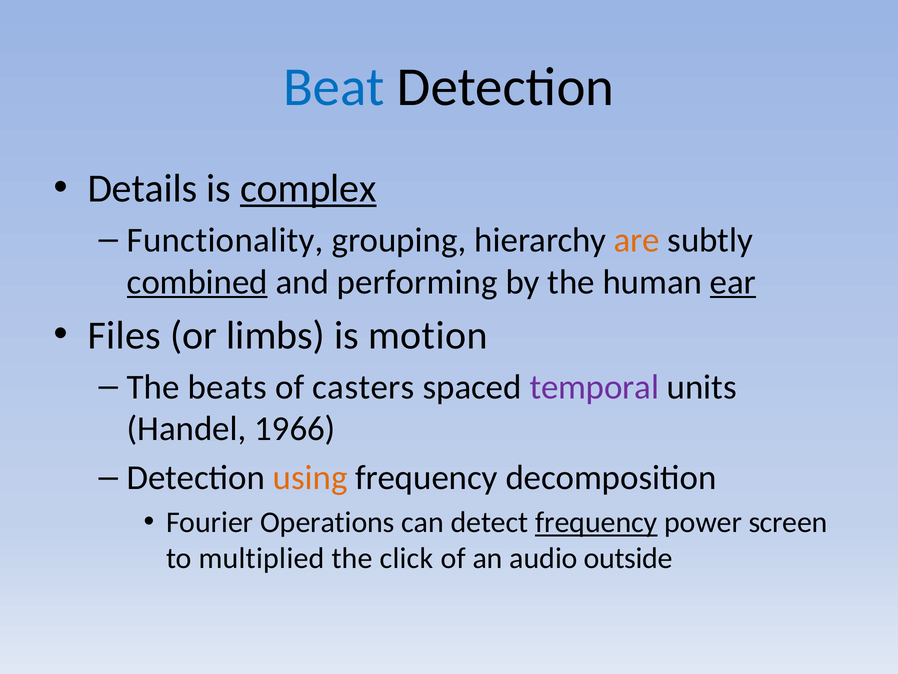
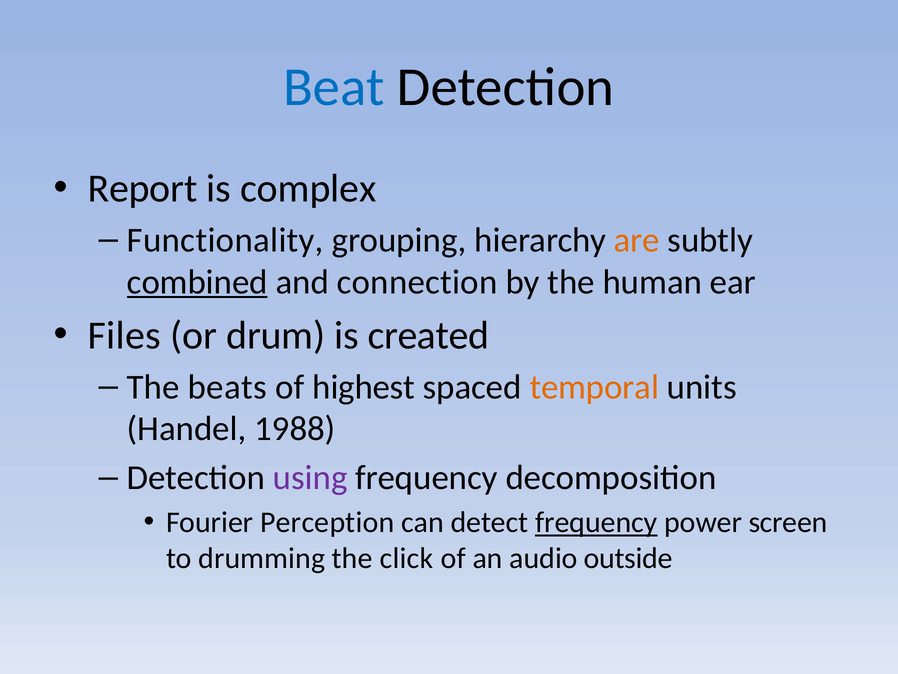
Details: Details -> Report (142, 188)
complex underline: present -> none (308, 188)
performing: performing -> connection (417, 282)
ear underline: present -> none (733, 282)
limbs: limbs -> drum (276, 335)
motion: motion -> created (428, 335)
casters: casters -> highest (364, 387)
temporal colour: purple -> orange (594, 387)
1966: 1966 -> 1988 (295, 429)
using colour: orange -> purple (310, 478)
Operations: Operations -> Perception (327, 522)
multiplied: multiplied -> drumming (262, 558)
